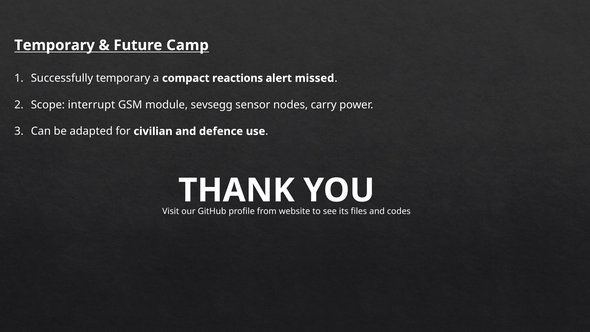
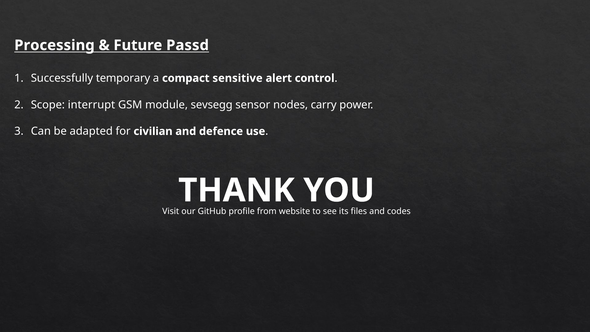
Temporary: Temporary -> Processing (54, 45)
Camp: Camp -> Passd (188, 45)
reactions: reactions -> sensitive (238, 78)
missed: missed -> control (315, 78)
